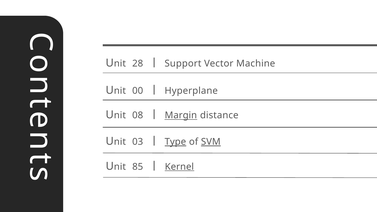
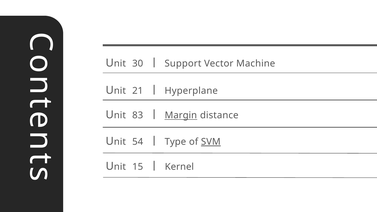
28: 28 -> 30 (138, 64)
00: 00 -> 21 (138, 91)
08: 08 -> 83 (138, 115)
03: 03 -> 54 (138, 142)
Type underline: present -> none (175, 142)
85: 85 -> 15 (138, 167)
Kernel underline: present -> none (179, 167)
